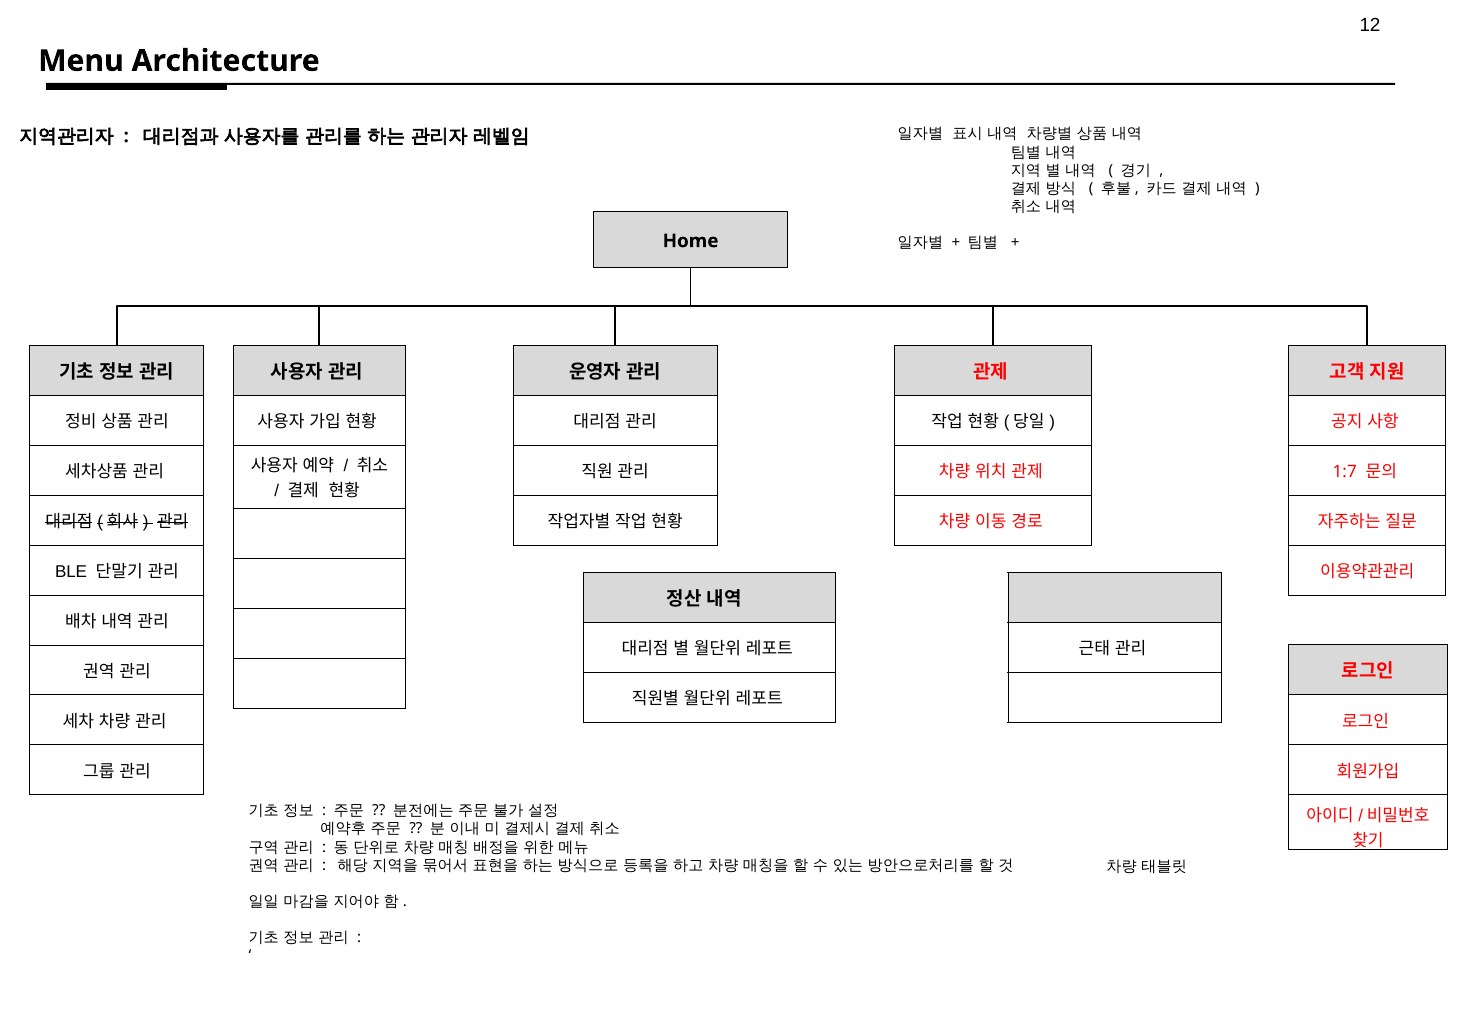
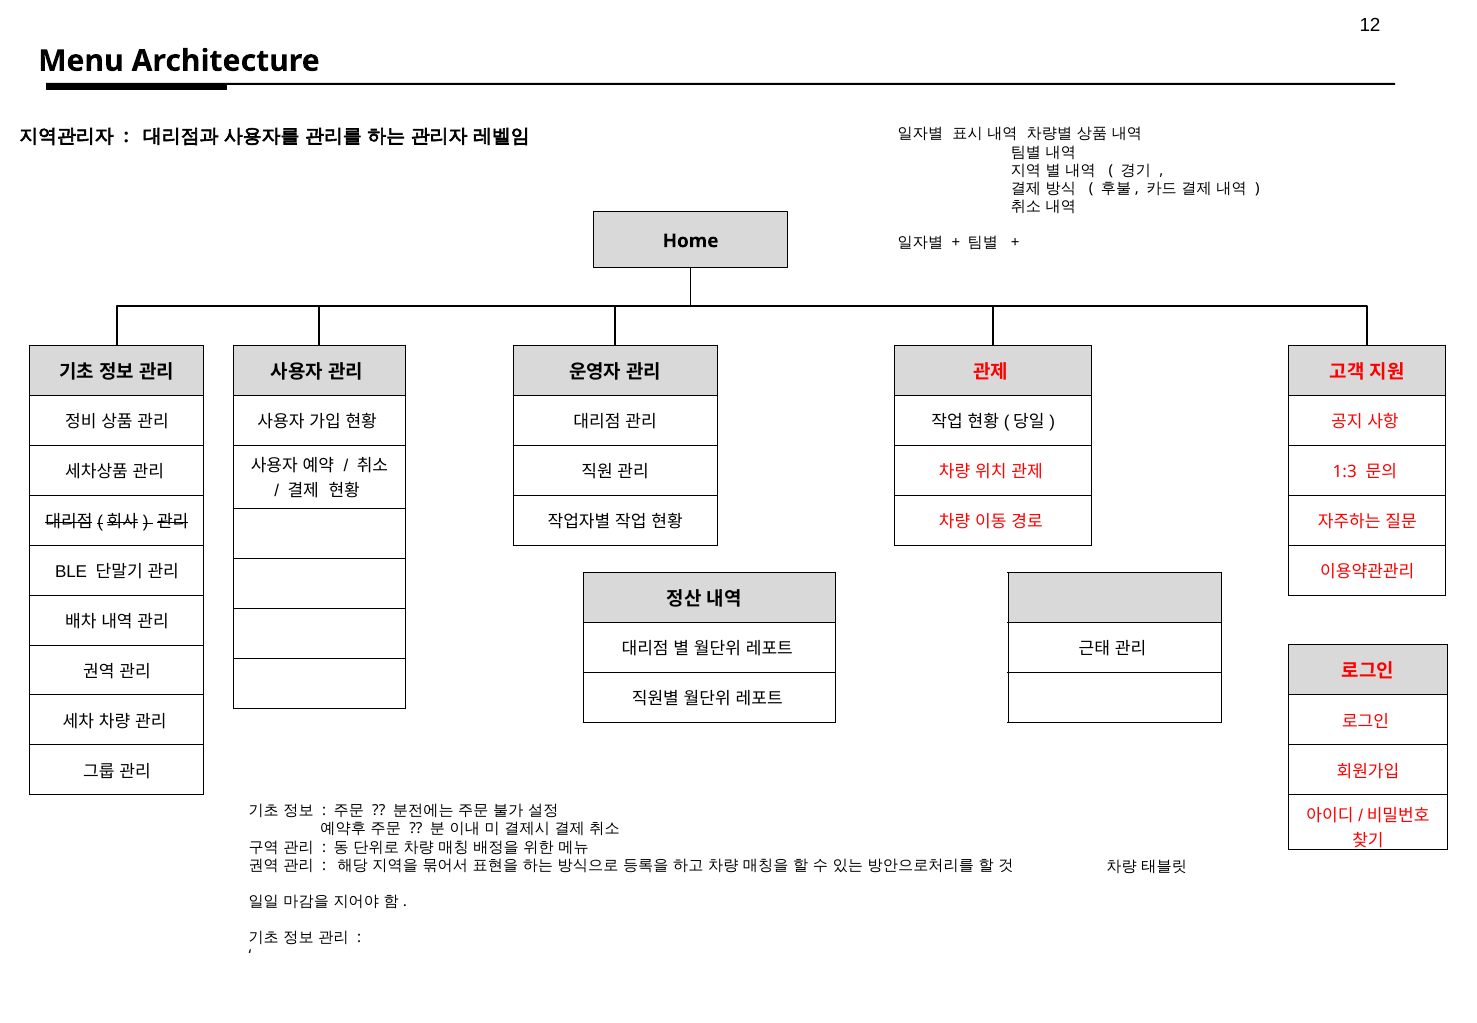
1:7: 1:7 -> 1:3 (1345, 472)
